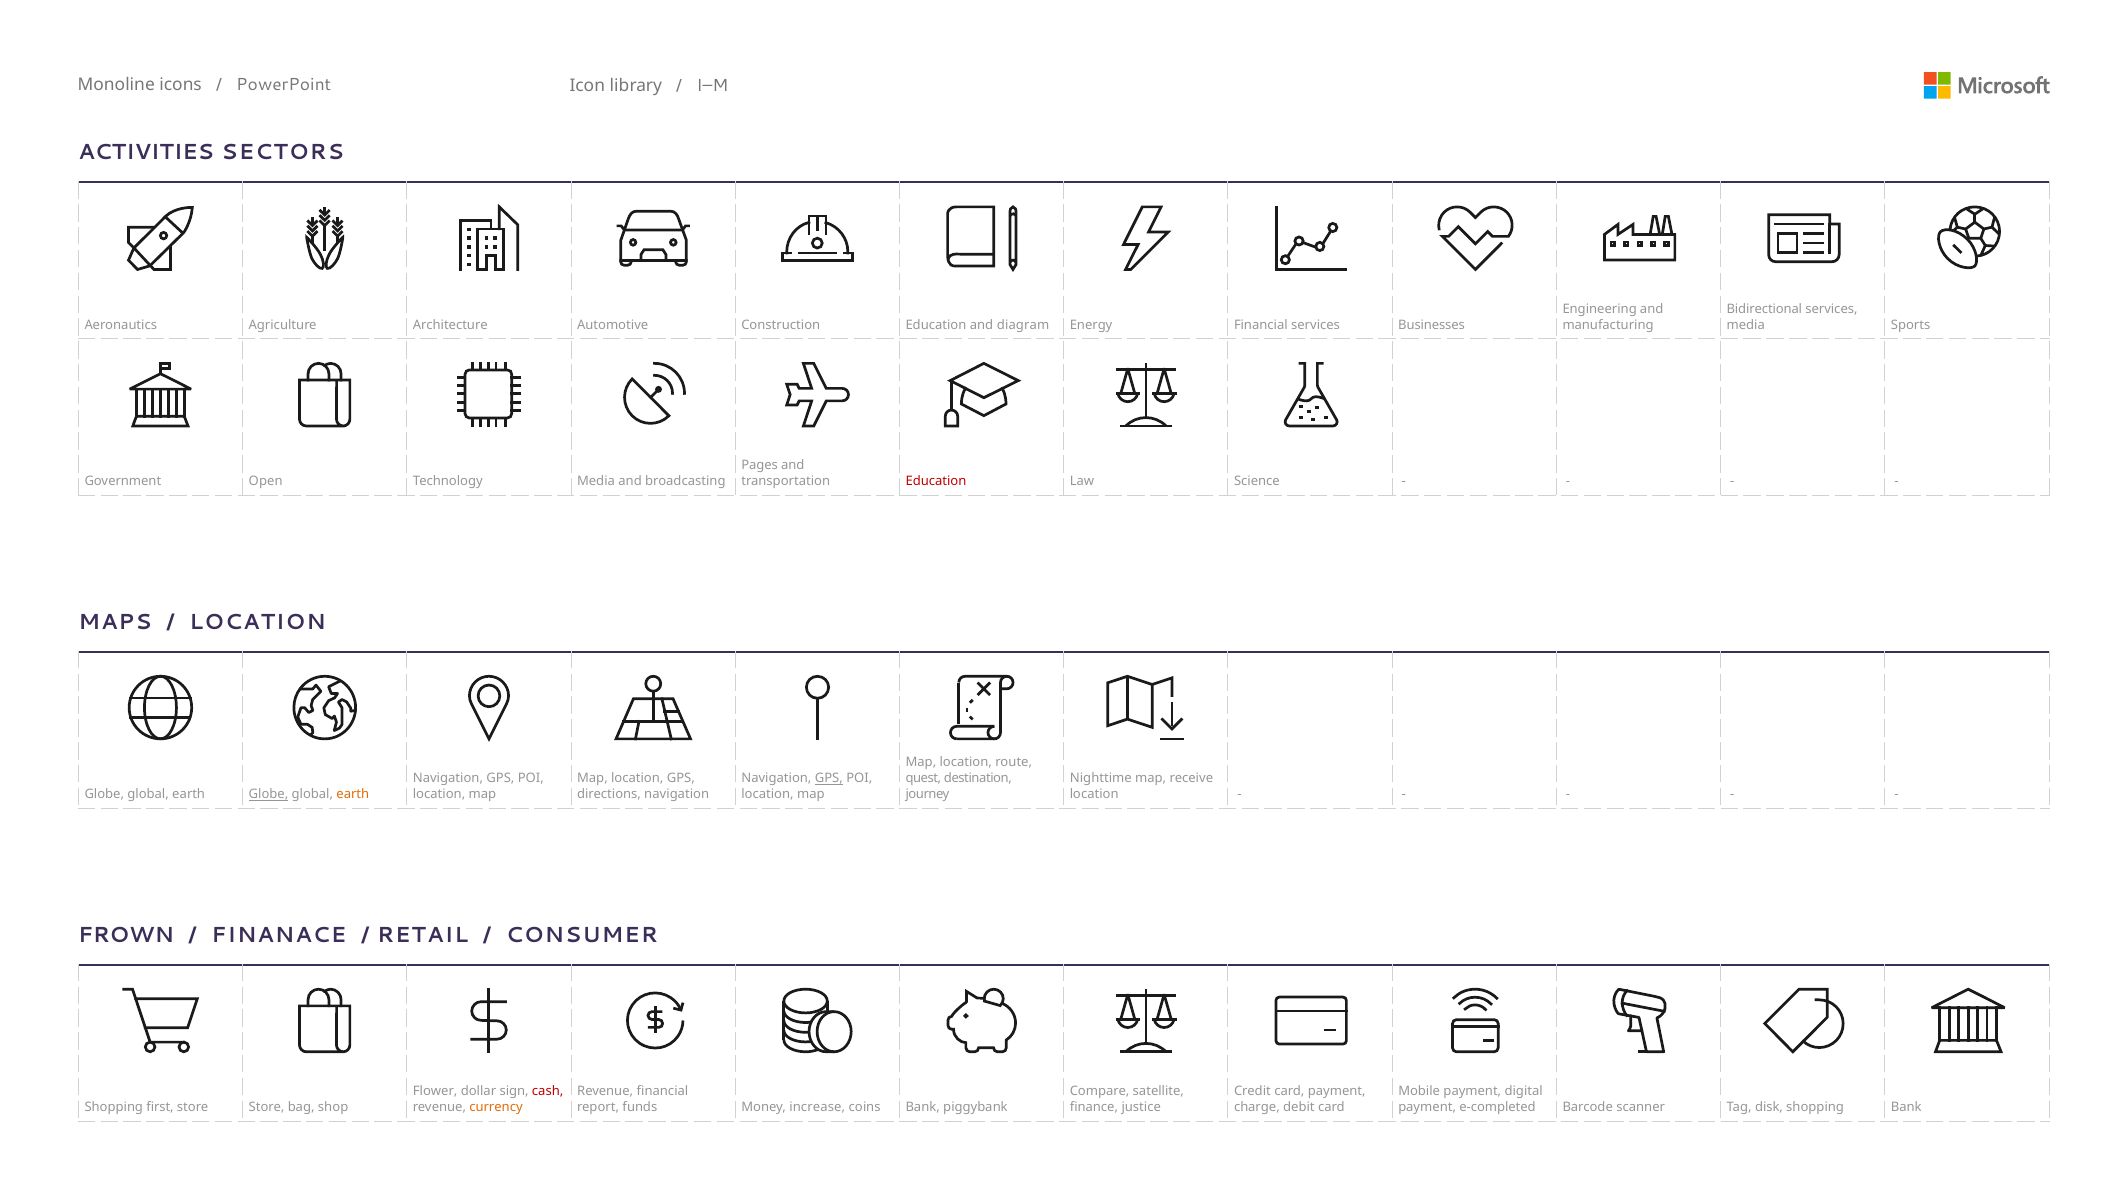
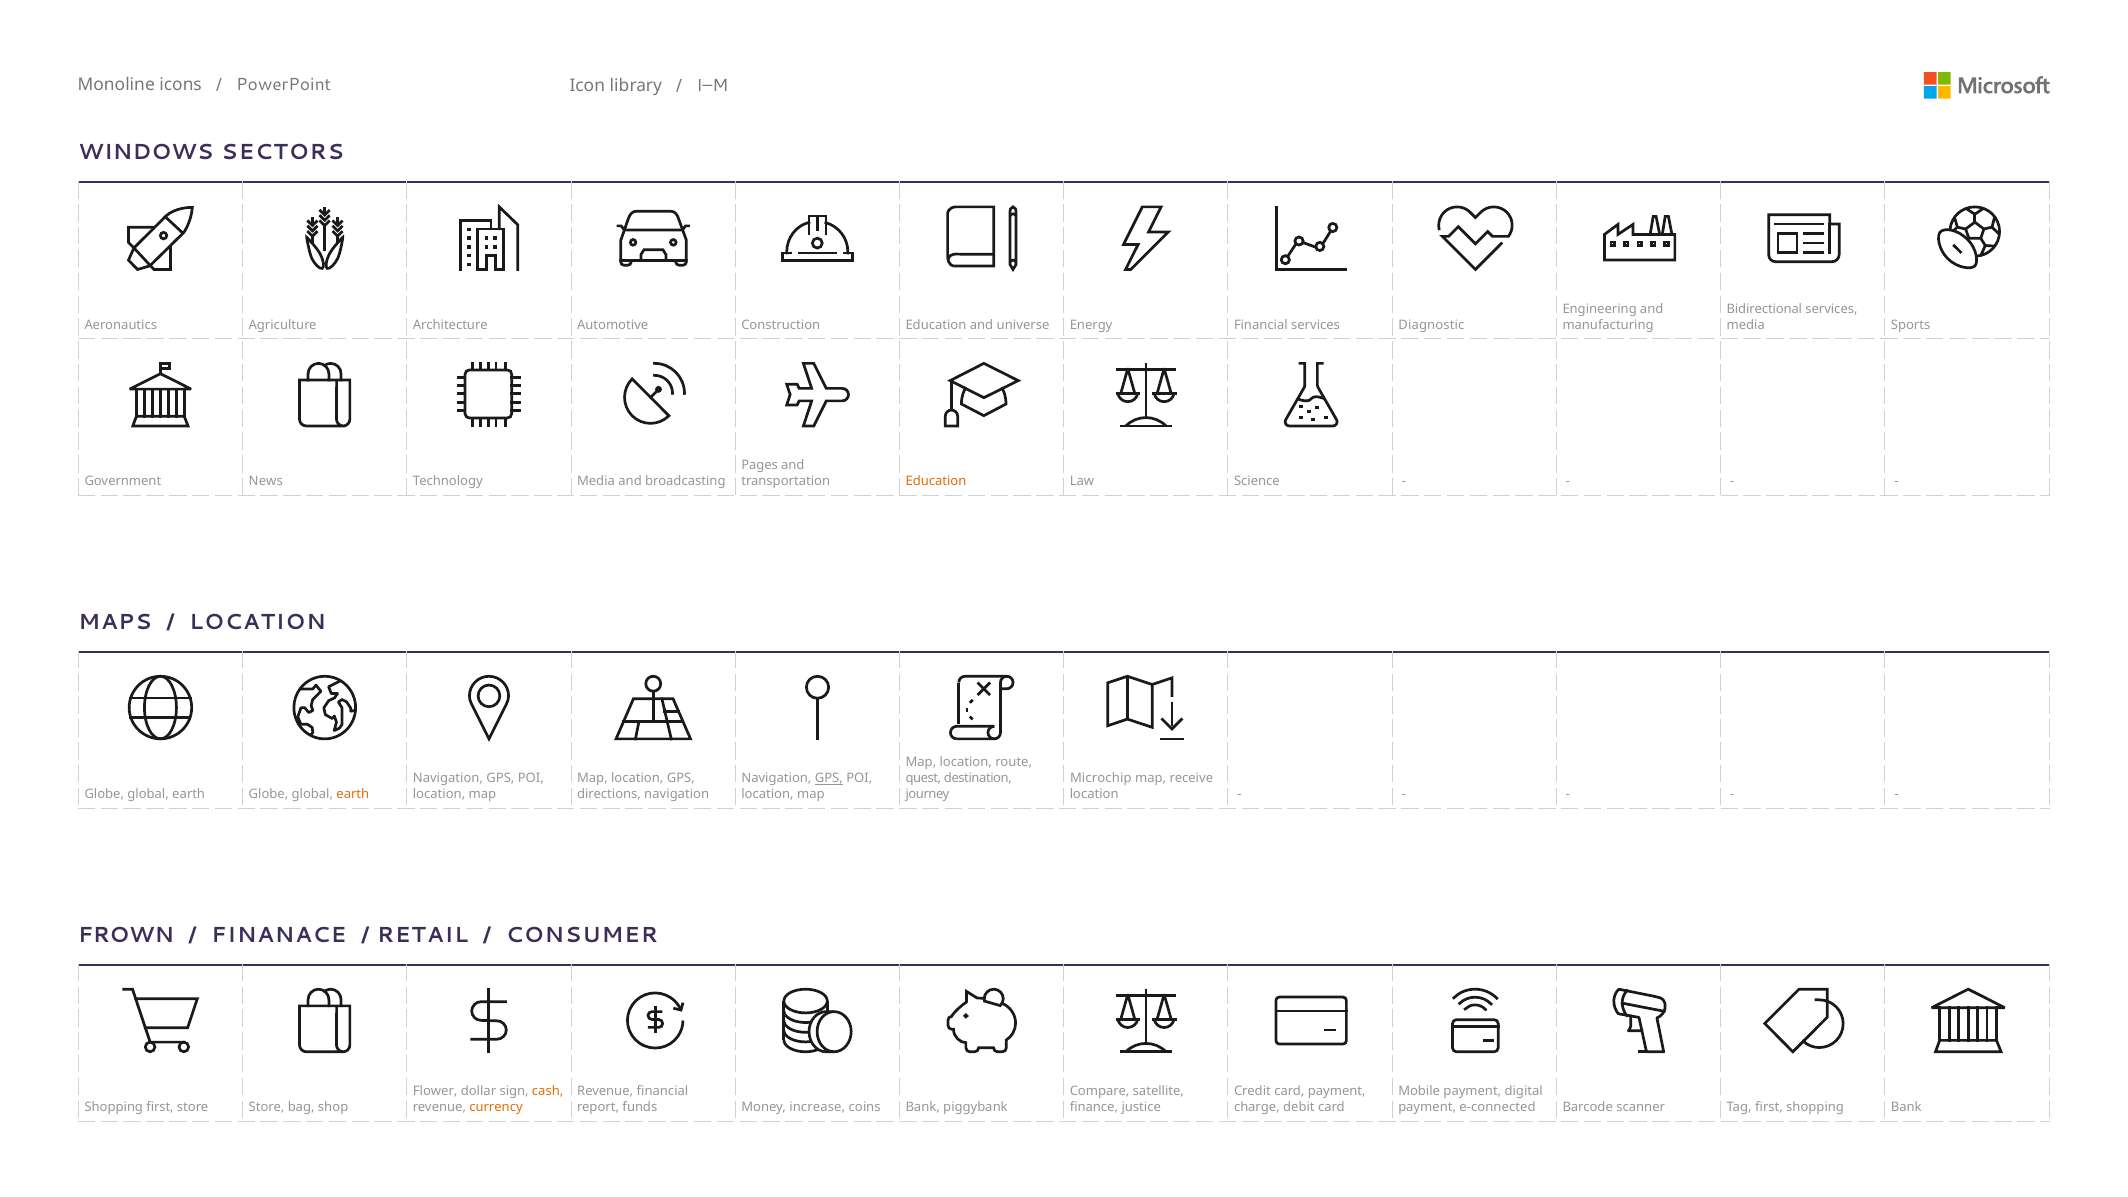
ACTIVITIES: ACTIVITIES -> WINDOWS (146, 152)
diagram: diagram -> universe (1023, 325)
Businesses: Businesses -> Diagnostic (1431, 325)
Open: Open -> News (266, 481)
Education colour: red -> orange (936, 481)
Nighttime: Nighttime -> Microchip (1101, 778)
Globe underline: present -> none (269, 794)
cash colour: red -> orange (548, 1091)
e-completed: e-completed -> e-connected (1497, 1107)
Tag disk: disk -> first (1769, 1107)
